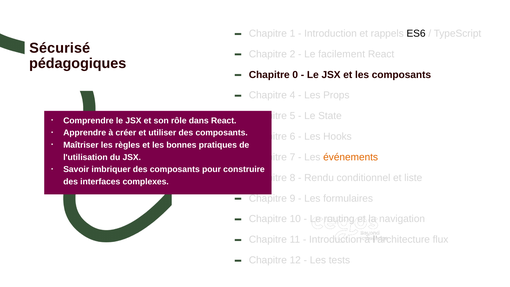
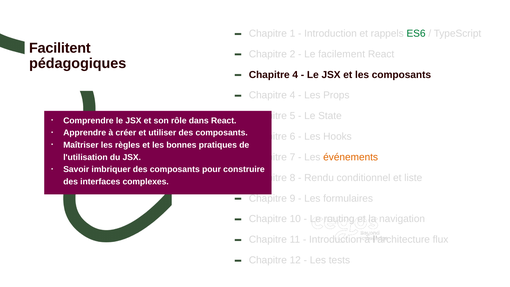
ES6 colour: black -> green (416, 33)
Sécurisé: Sécurisé -> Facilitent (60, 48)
0: 0 -> 4 (295, 75)
